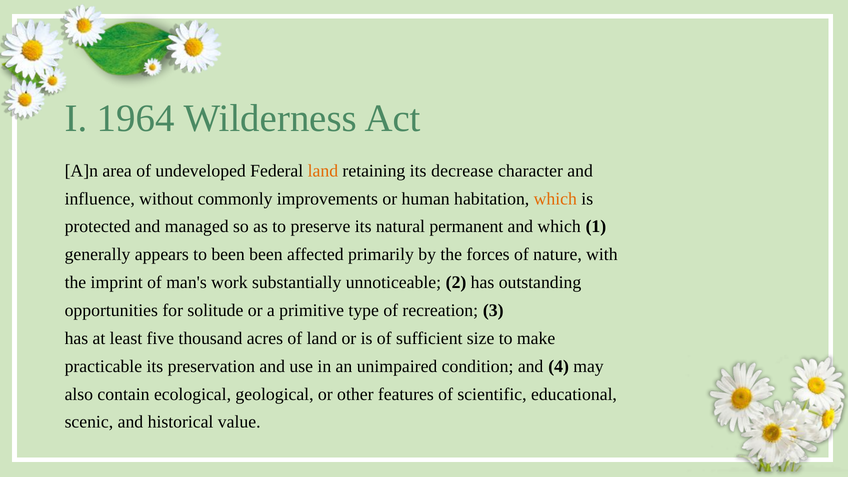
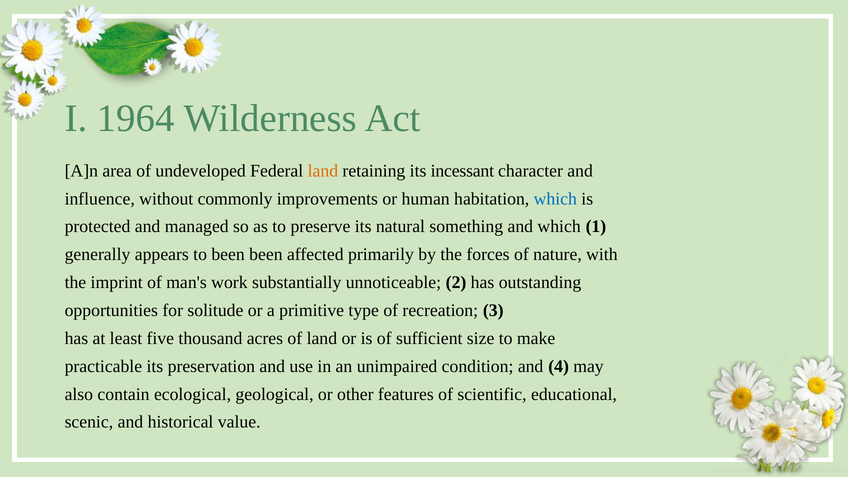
decrease: decrease -> incessant (462, 171)
which colour: orange -> blue (555, 199)
permanent: permanent -> something (466, 227)
